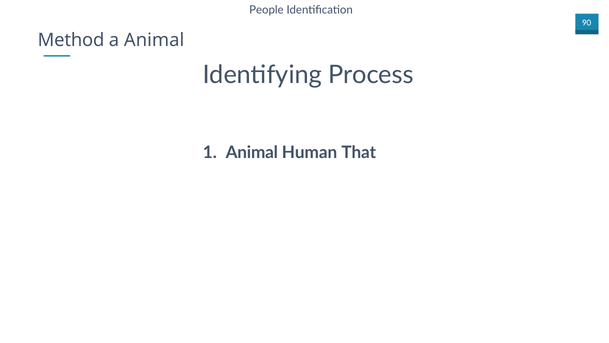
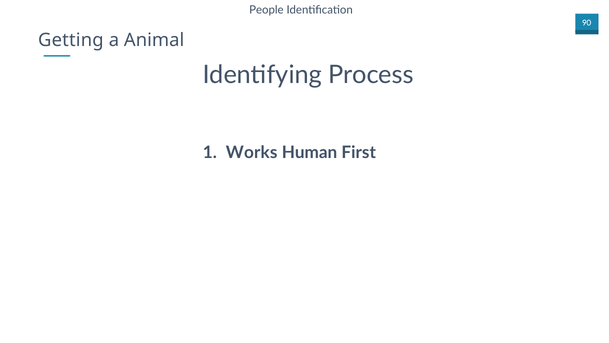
Method: Method -> Getting (71, 40)
Animal: Animal -> Works (252, 152)
That: That -> First (359, 152)
